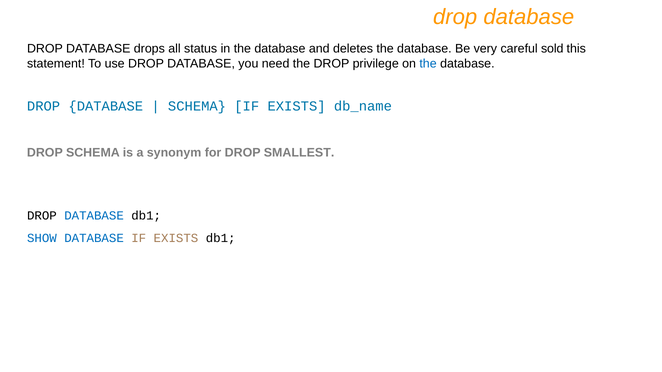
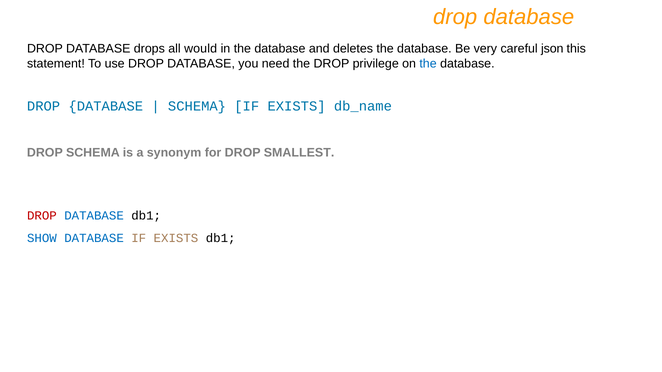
status: status -> would (201, 49)
sold: sold -> json (552, 49)
DROP colour: black -> red (42, 216)
